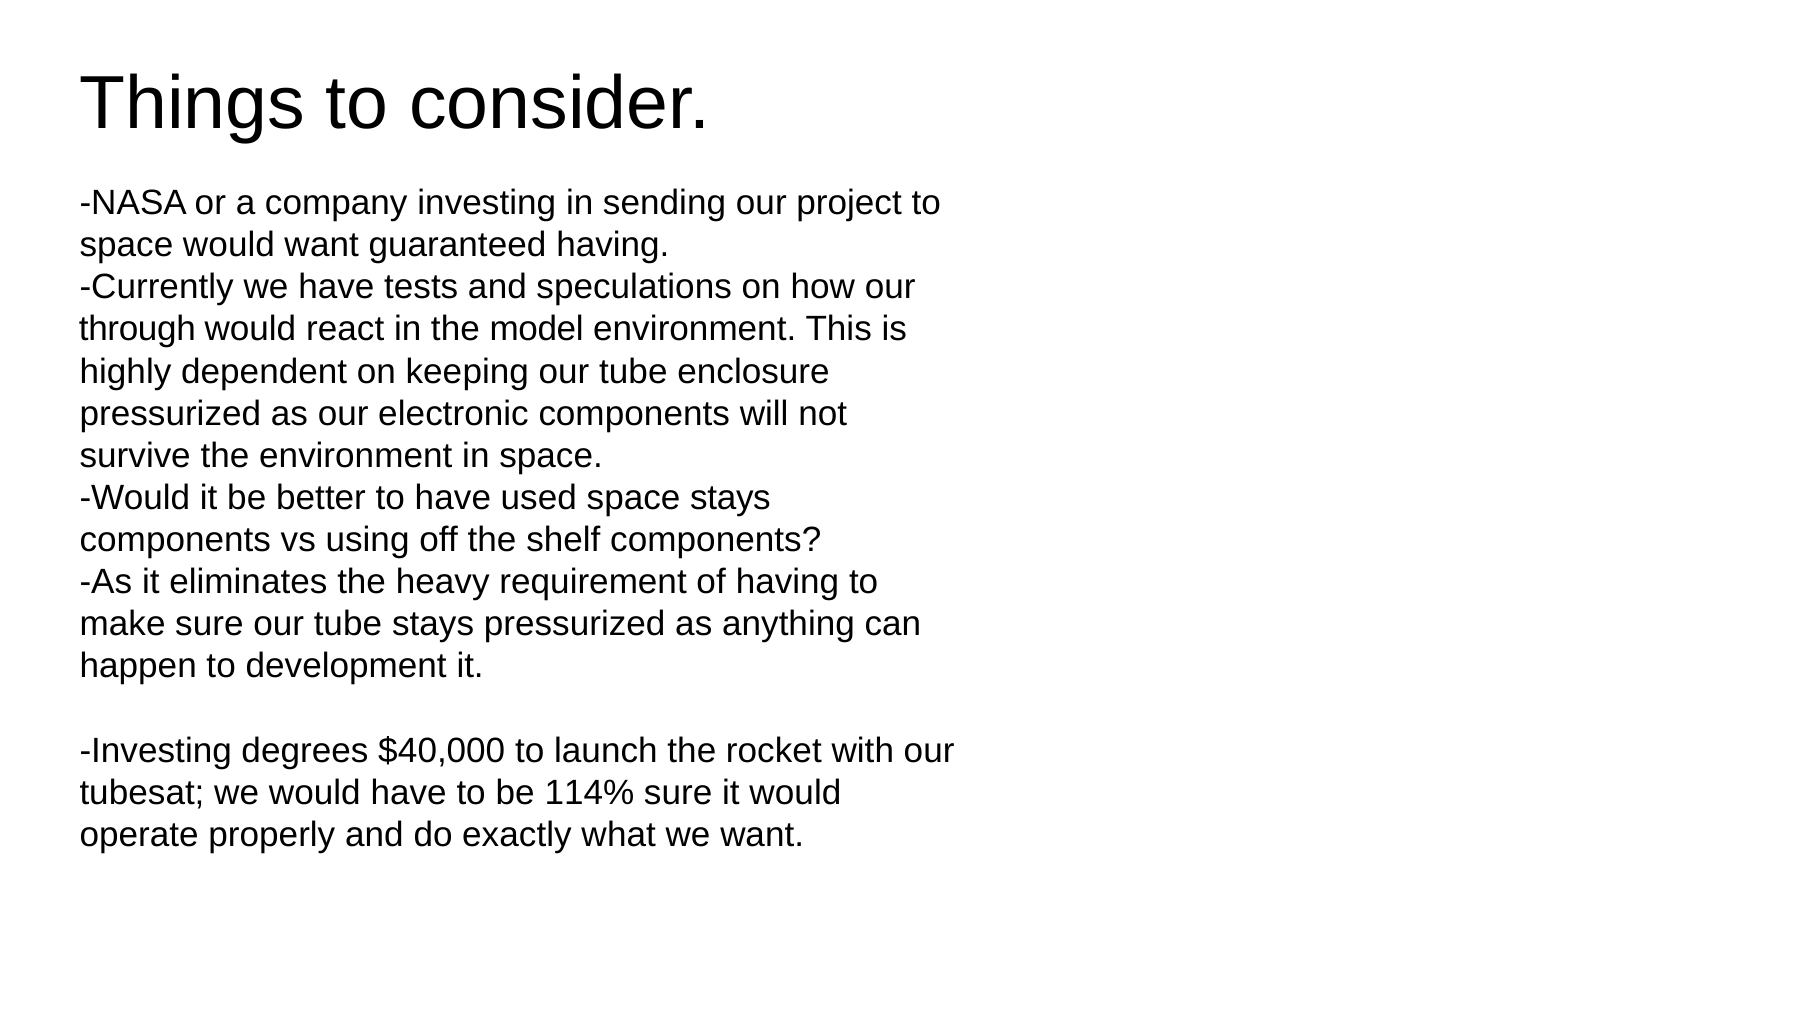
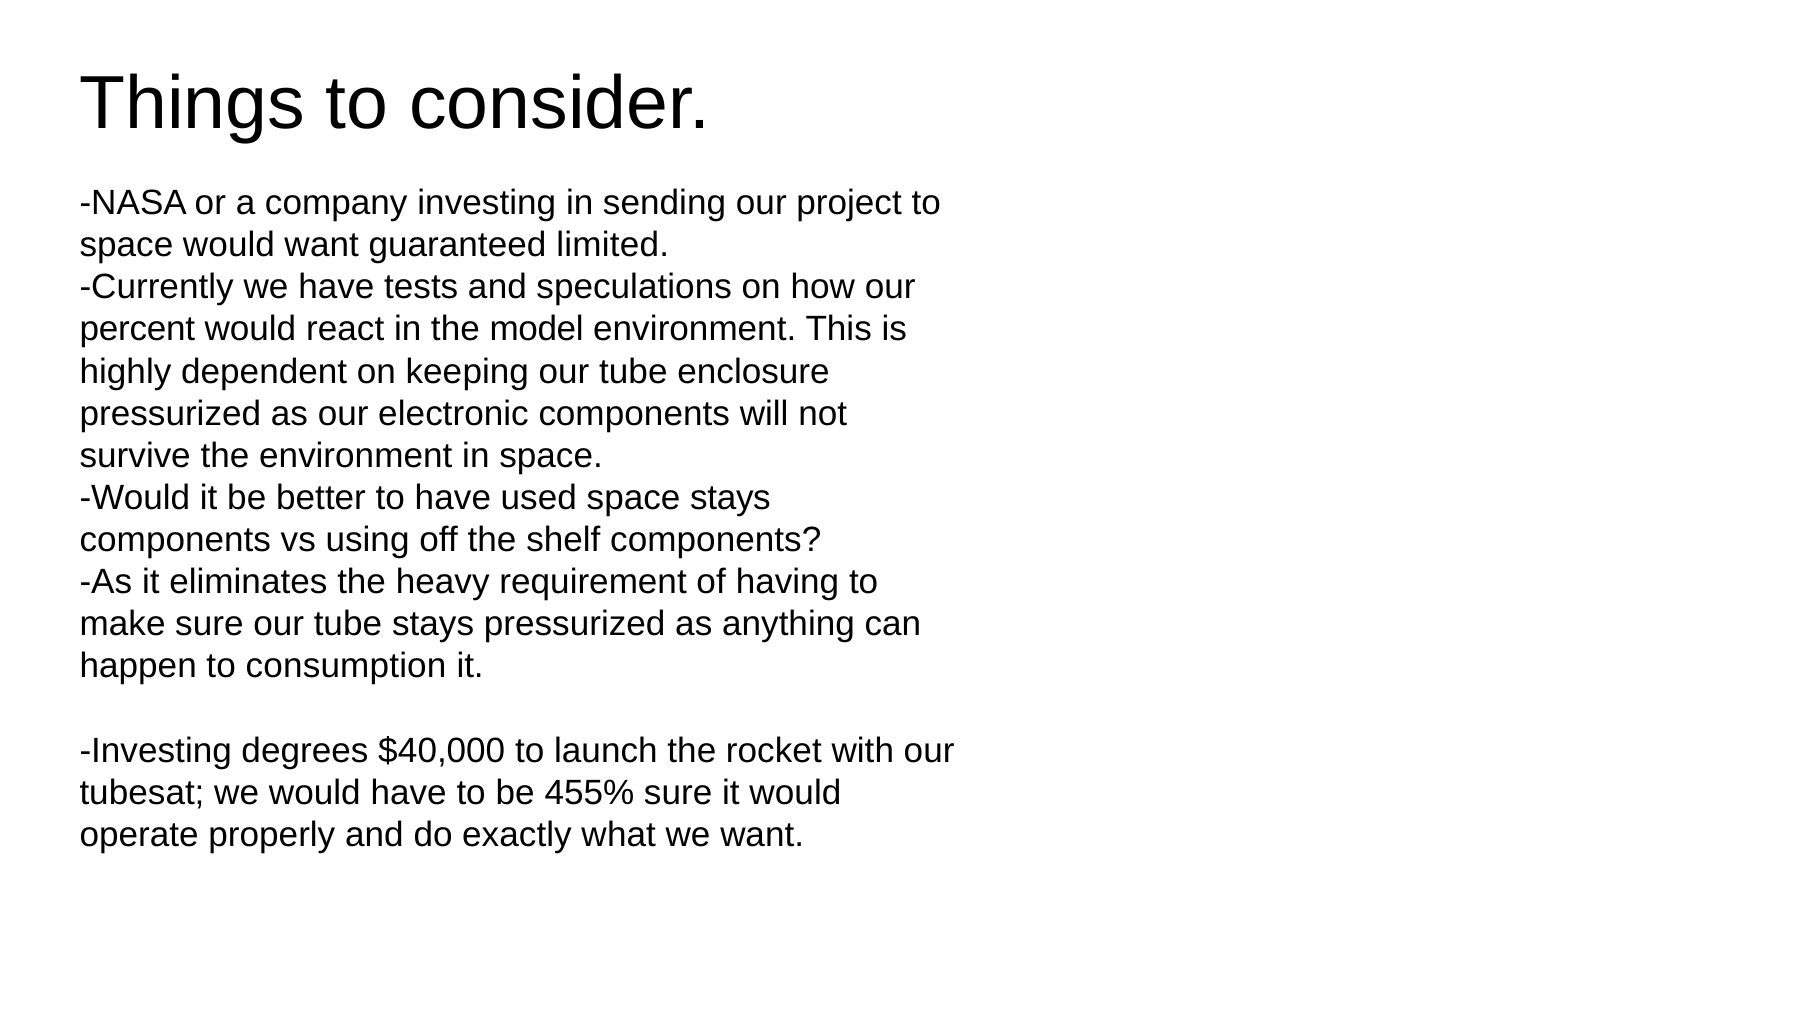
guaranteed having: having -> limited (613, 245)
through: through -> percent (137, 330)
development: development -> consumption (346, 667)
114%: 114% -> 455% (589, 793)
